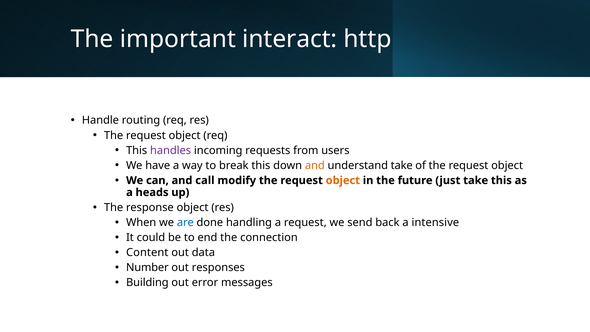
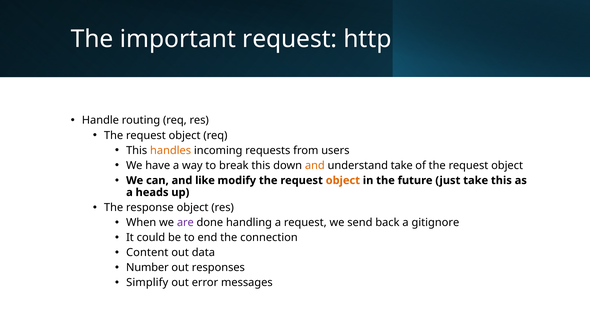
important interact: interact -> request (290, 39)
handles colour: purple -> orange (171, 150)
call: call -> like (205, 180)
are colour: blue -> purple (185, 222)
intensive: intensive -> gitignore (435, 222)
Building: Building -> Simplify (147, 282)
